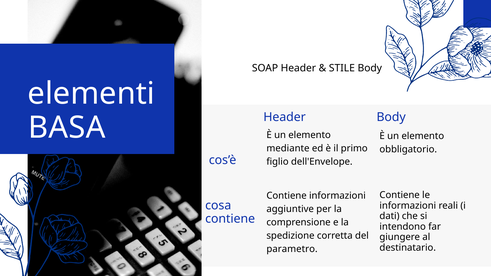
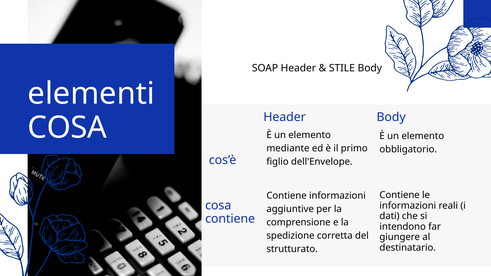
BASA: BASA -> COSA (67, 128)
parametro: parametro -> strutturato (292, 249)
